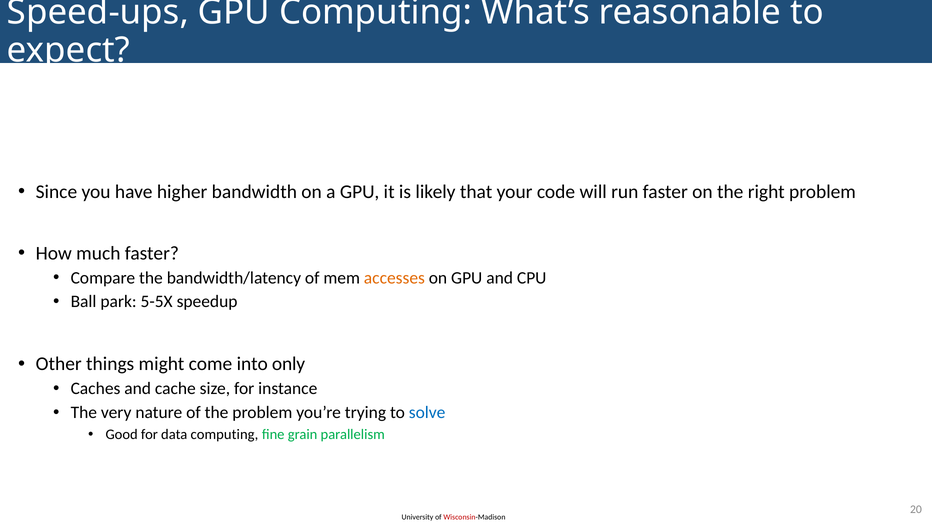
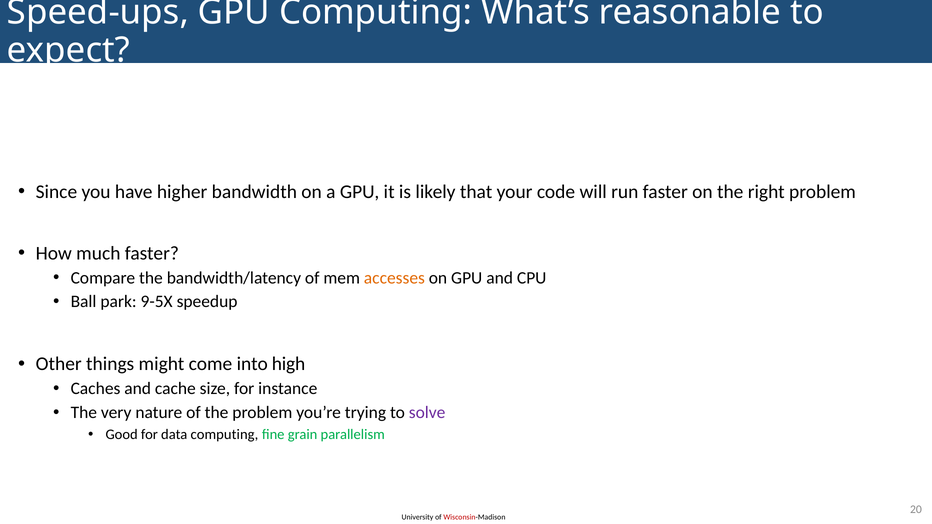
5-5X: 5-5X -> 9-5X (157, 302)
only: only -> high (289, 364)
solve colour: blue -> purple (427, 413)
